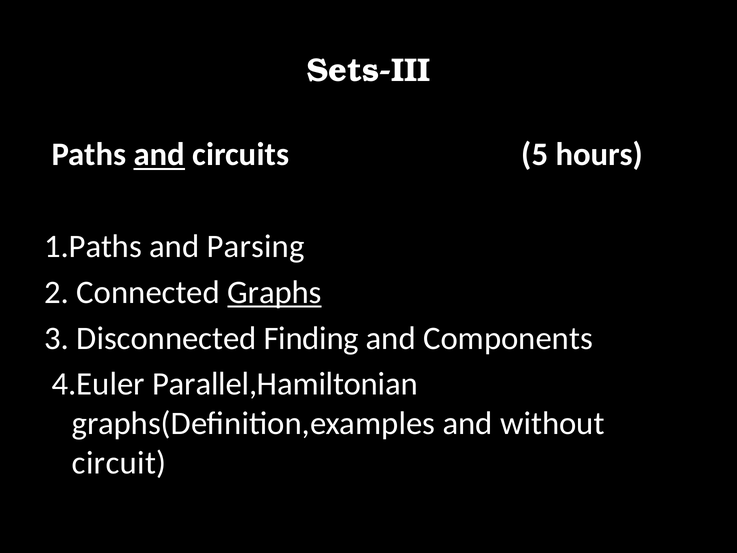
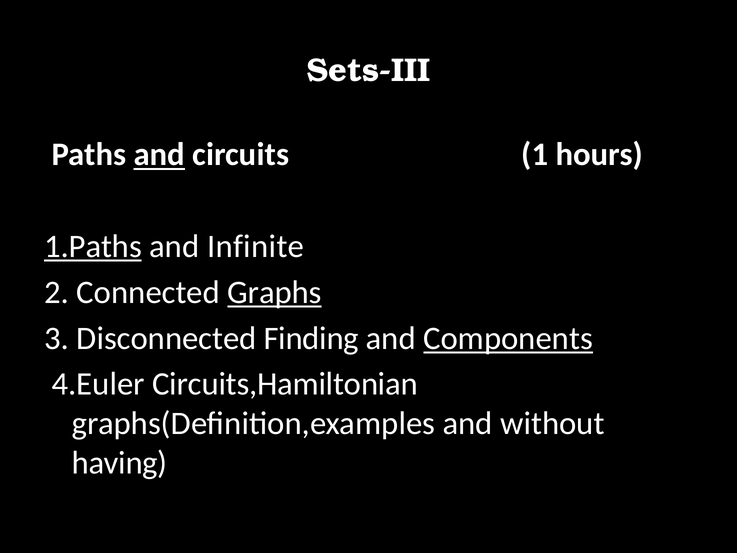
5: 5 -> 1 (535, 155)
1.Paths underline: none -> present (93, 246)
Parsing: Parsing -> Infinite (256, 246)
Components underline: none -> present (508, 338)
Parallel,Hamiltonian: Parallel,Hamiltonian -> Circuits,Hamiltonian (285, 384)
circuit: circuit -> having (120, 463)
